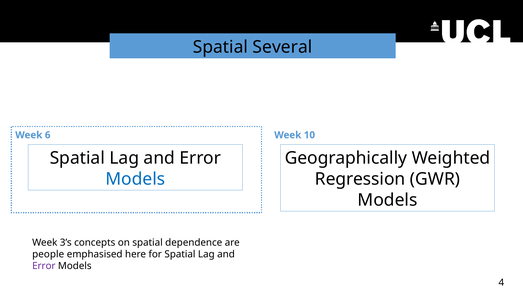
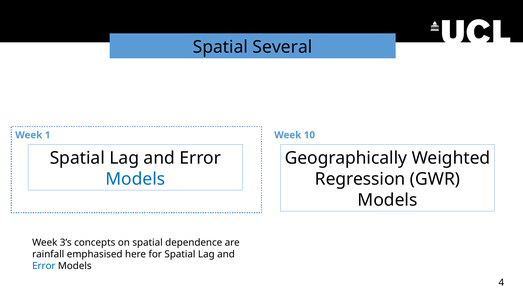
6: 6 -> 1 (48, 135)
people: people -> rainfall (48, 254)
Error colour: purple -> blue (44, 266)
